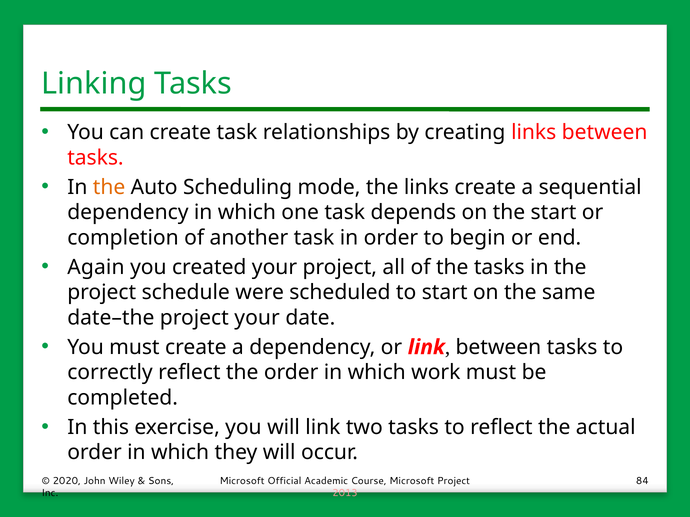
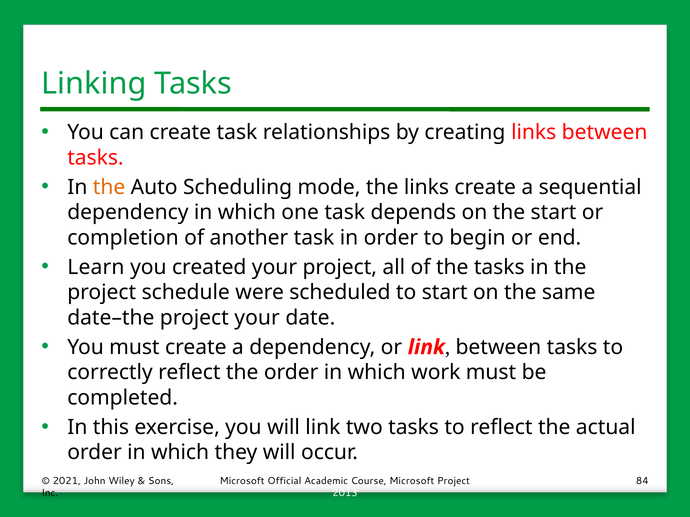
Again: Again -> Learn (96, 267)
2020: 2020 -> 2021 (67, 481)
2013 colour: pink -> white (345, 494)
